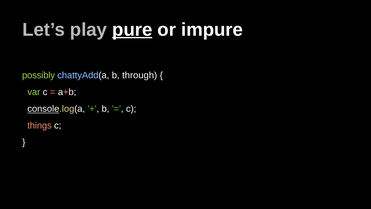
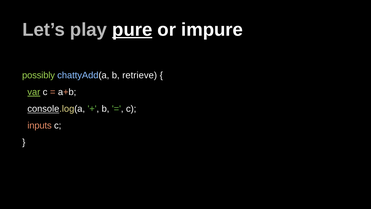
through: through -> retrieve (140, 75)
var underline: none -> present (34, 92)
things: things -> inputs (40, 125)
